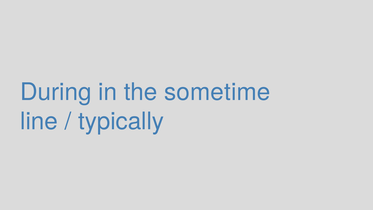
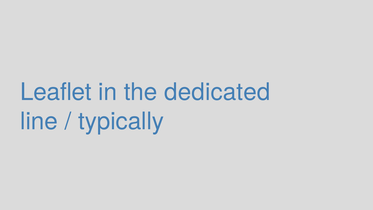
During: During -> Leaflet (56, 92)
sometime: sometime -> dedicated (217, 92)
